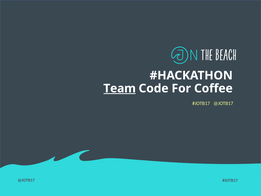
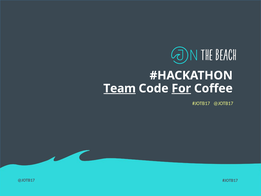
For underline: none -> present (181, 88)
